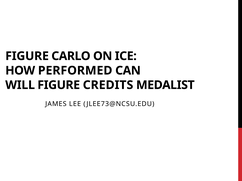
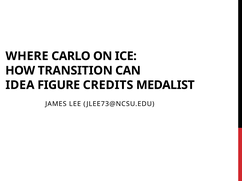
FIGURE: FIGURE -> WHERE (27, 56)
PERFORMED: PERFORMED -> TRANSITION (75, 71)
WILL: WILL -> IDEA (20, 85)
